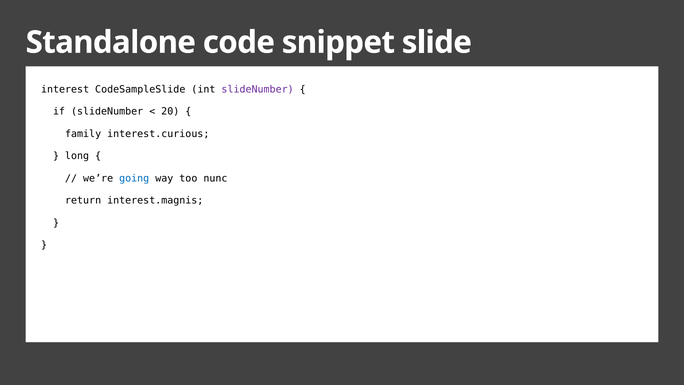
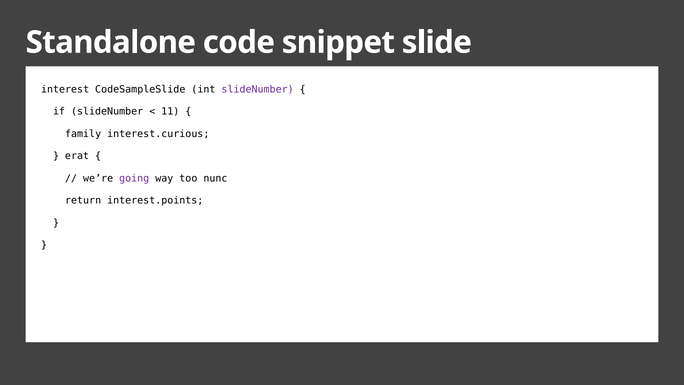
20: 20 -> 11 (170, 111)
long: long -> erat (77, 156)
going colour: blue -> purple (134, 178)
interest.magnis: interest.magnis -> interest.points (155, 200)
